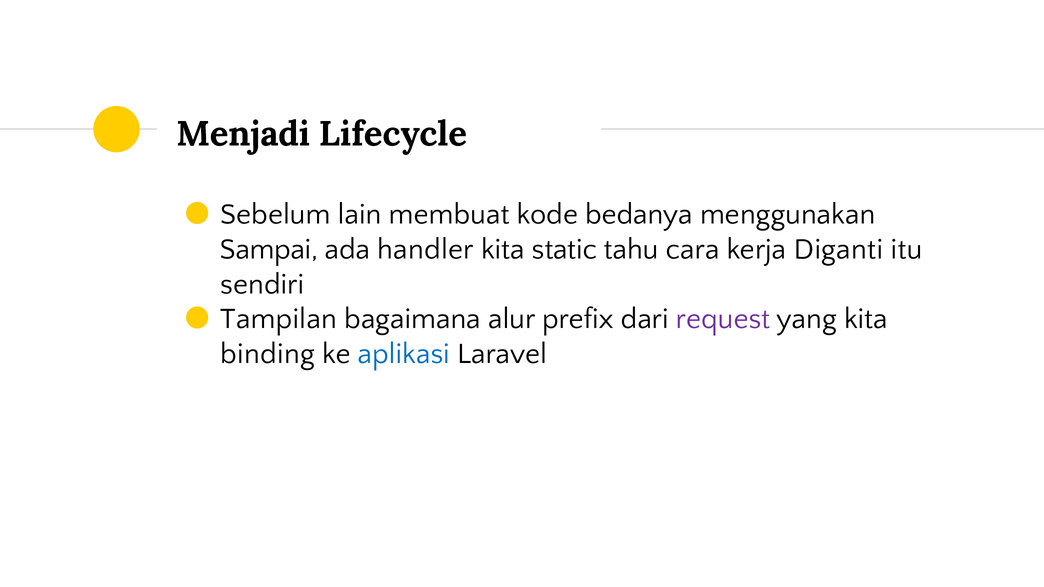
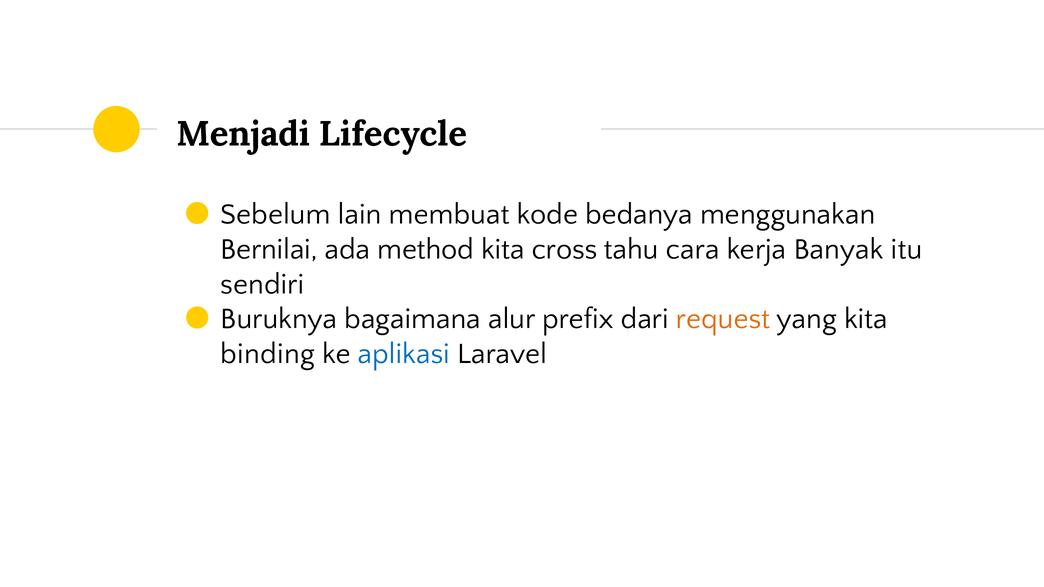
Sampai: Sampai -> Bernilai (269, 249)
handler: handler -> method (426, 249)
static: static -> cross (565, 249)
Diganti: Diganti -> Banyak (839, 249)
Tampilan: Tampilan -> Buruknya (279, 319)
request colour: purple -> orange (723, 319)
